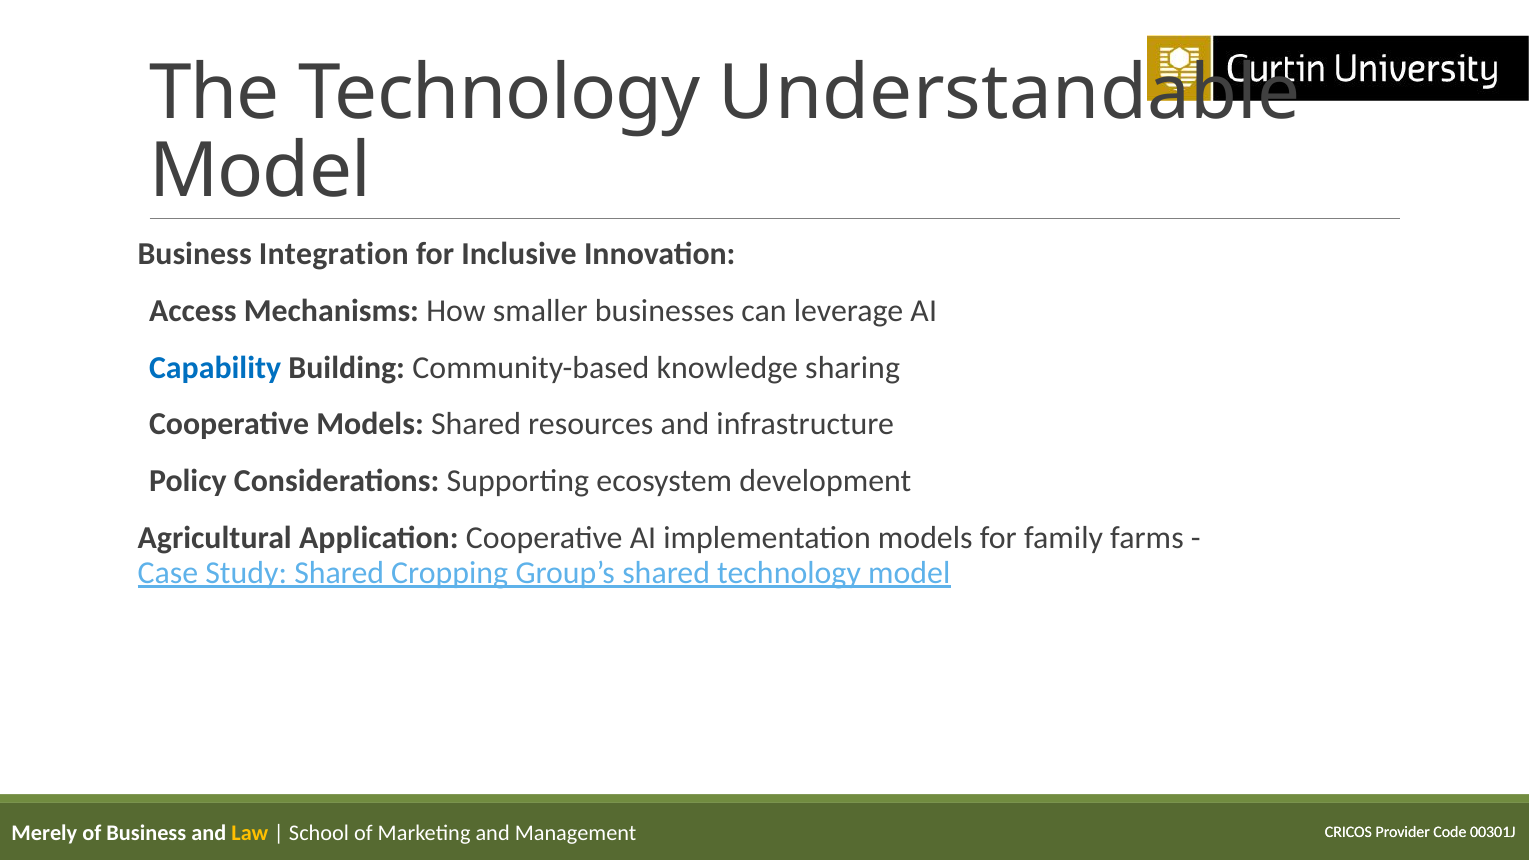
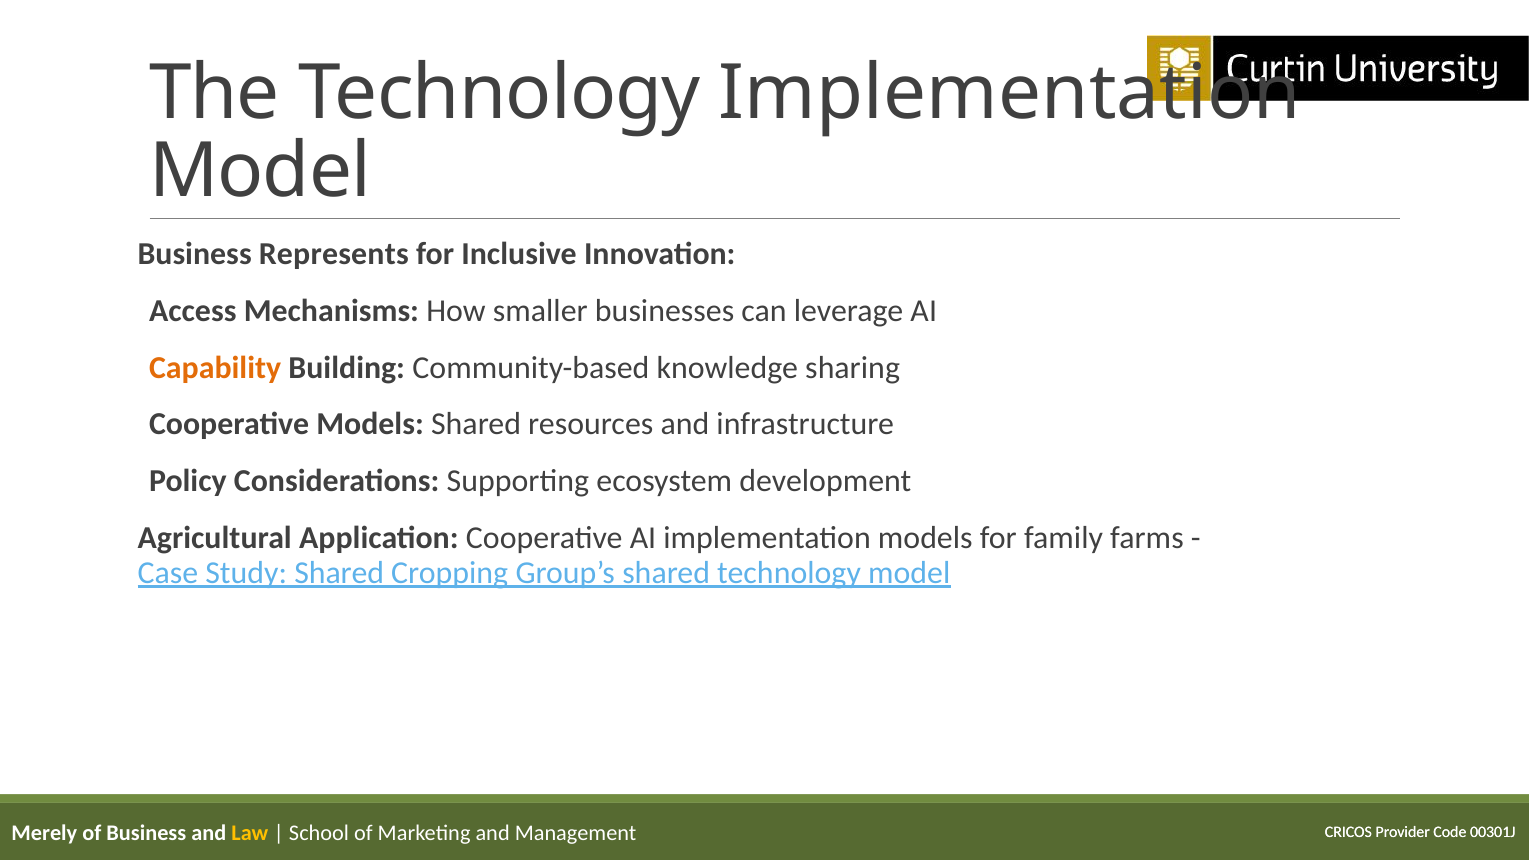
Technology Understandable: Understandable -> Implementation (1010, 93)
Integration: Integration -> Represents (334, 254)
Capability colour: blue -> orange (215, 368)
